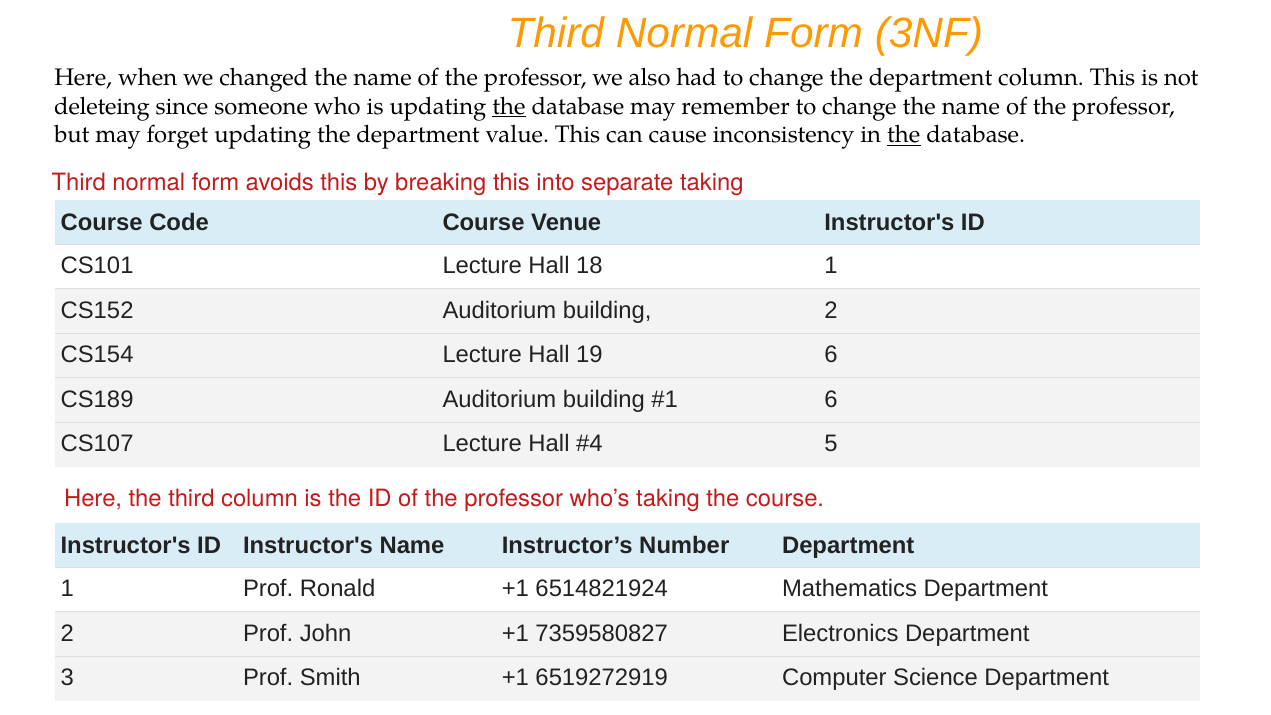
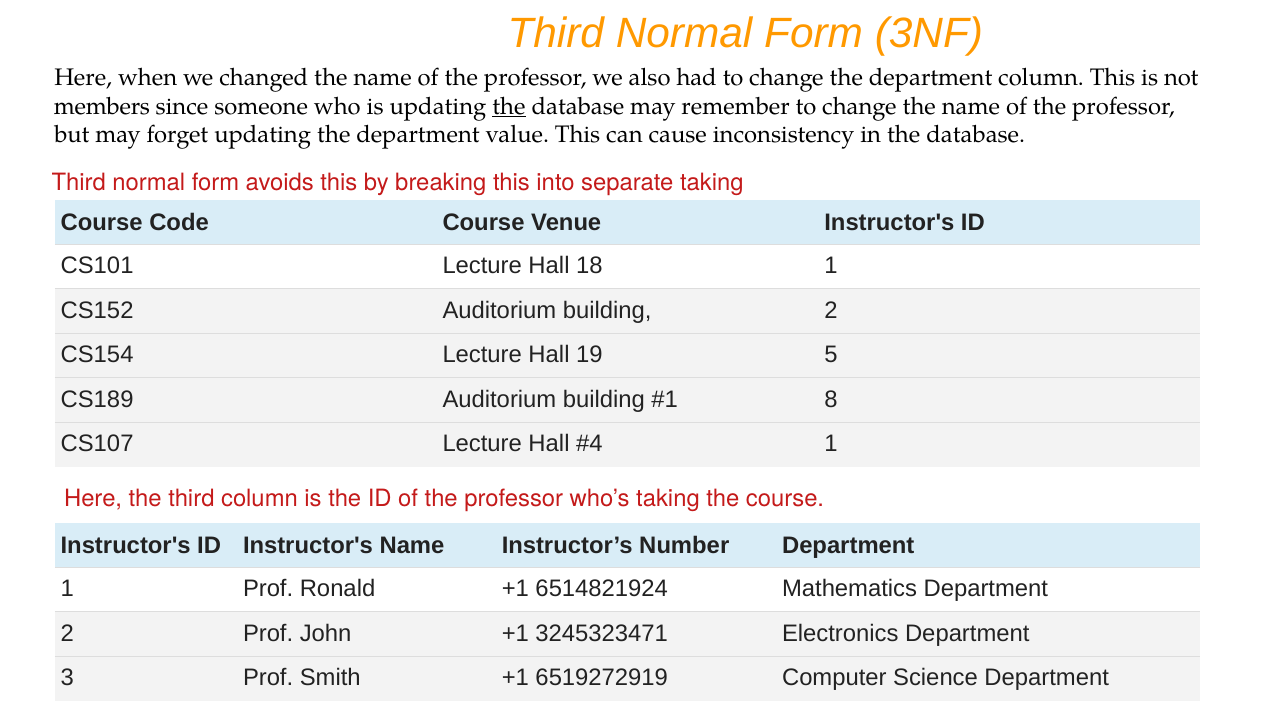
deleteing: deleteing -> members (102, 106)
the underline: present -> none (904, 135)
19 6: 6 -> 5 (831, 355)
6: 6 -> 8 (831, 399)
5: 5 -> 1 (831, 444)
7359580827: 7359580827 -> 3245323471 (602, 633)
